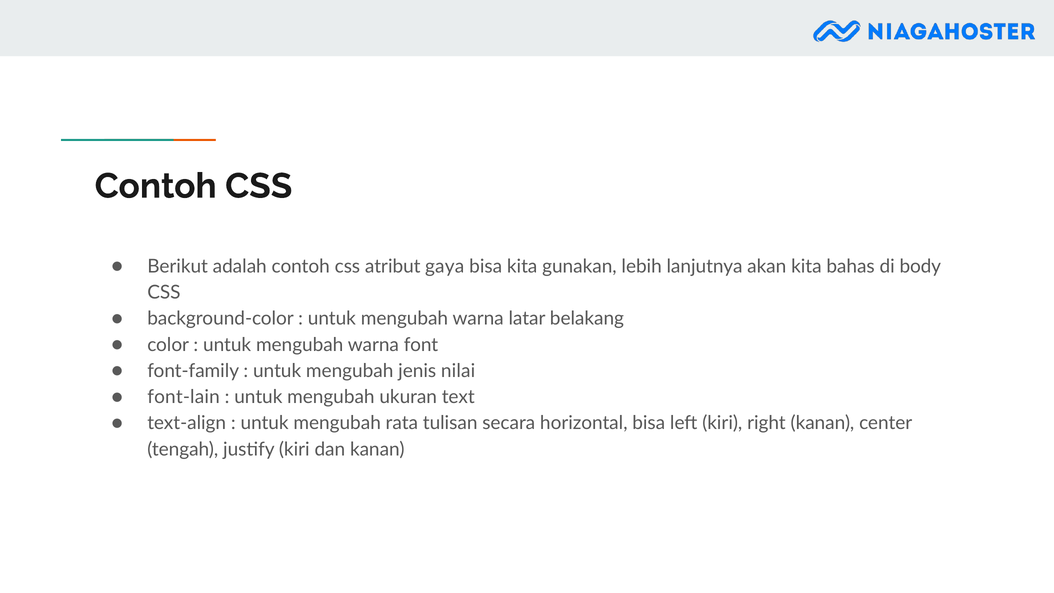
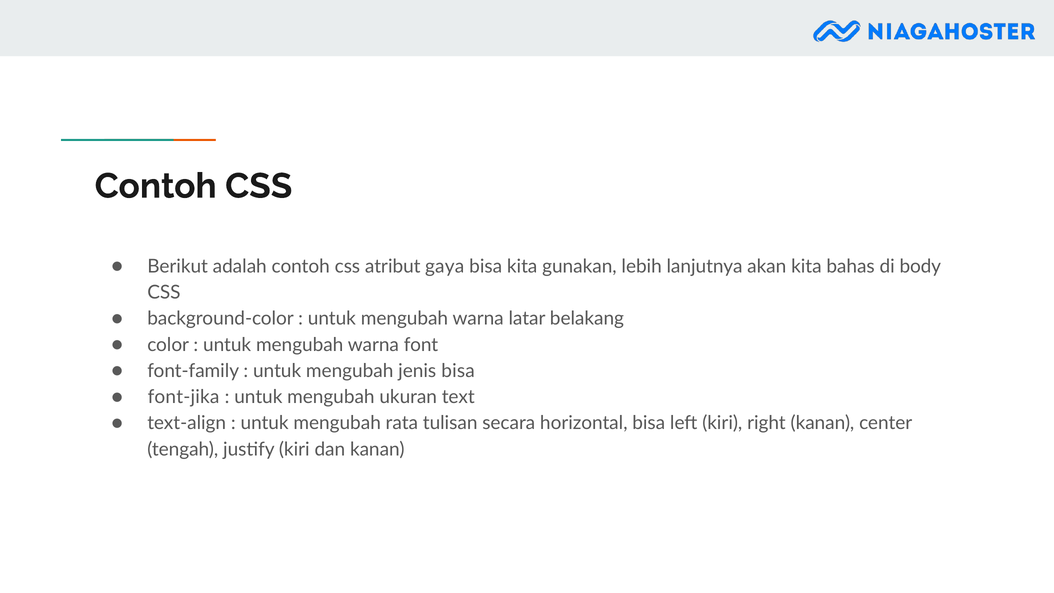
jenis nilai: nilai -> bisa (458, 371)
font-lain: font-lain -> font-jika (184, 397)
